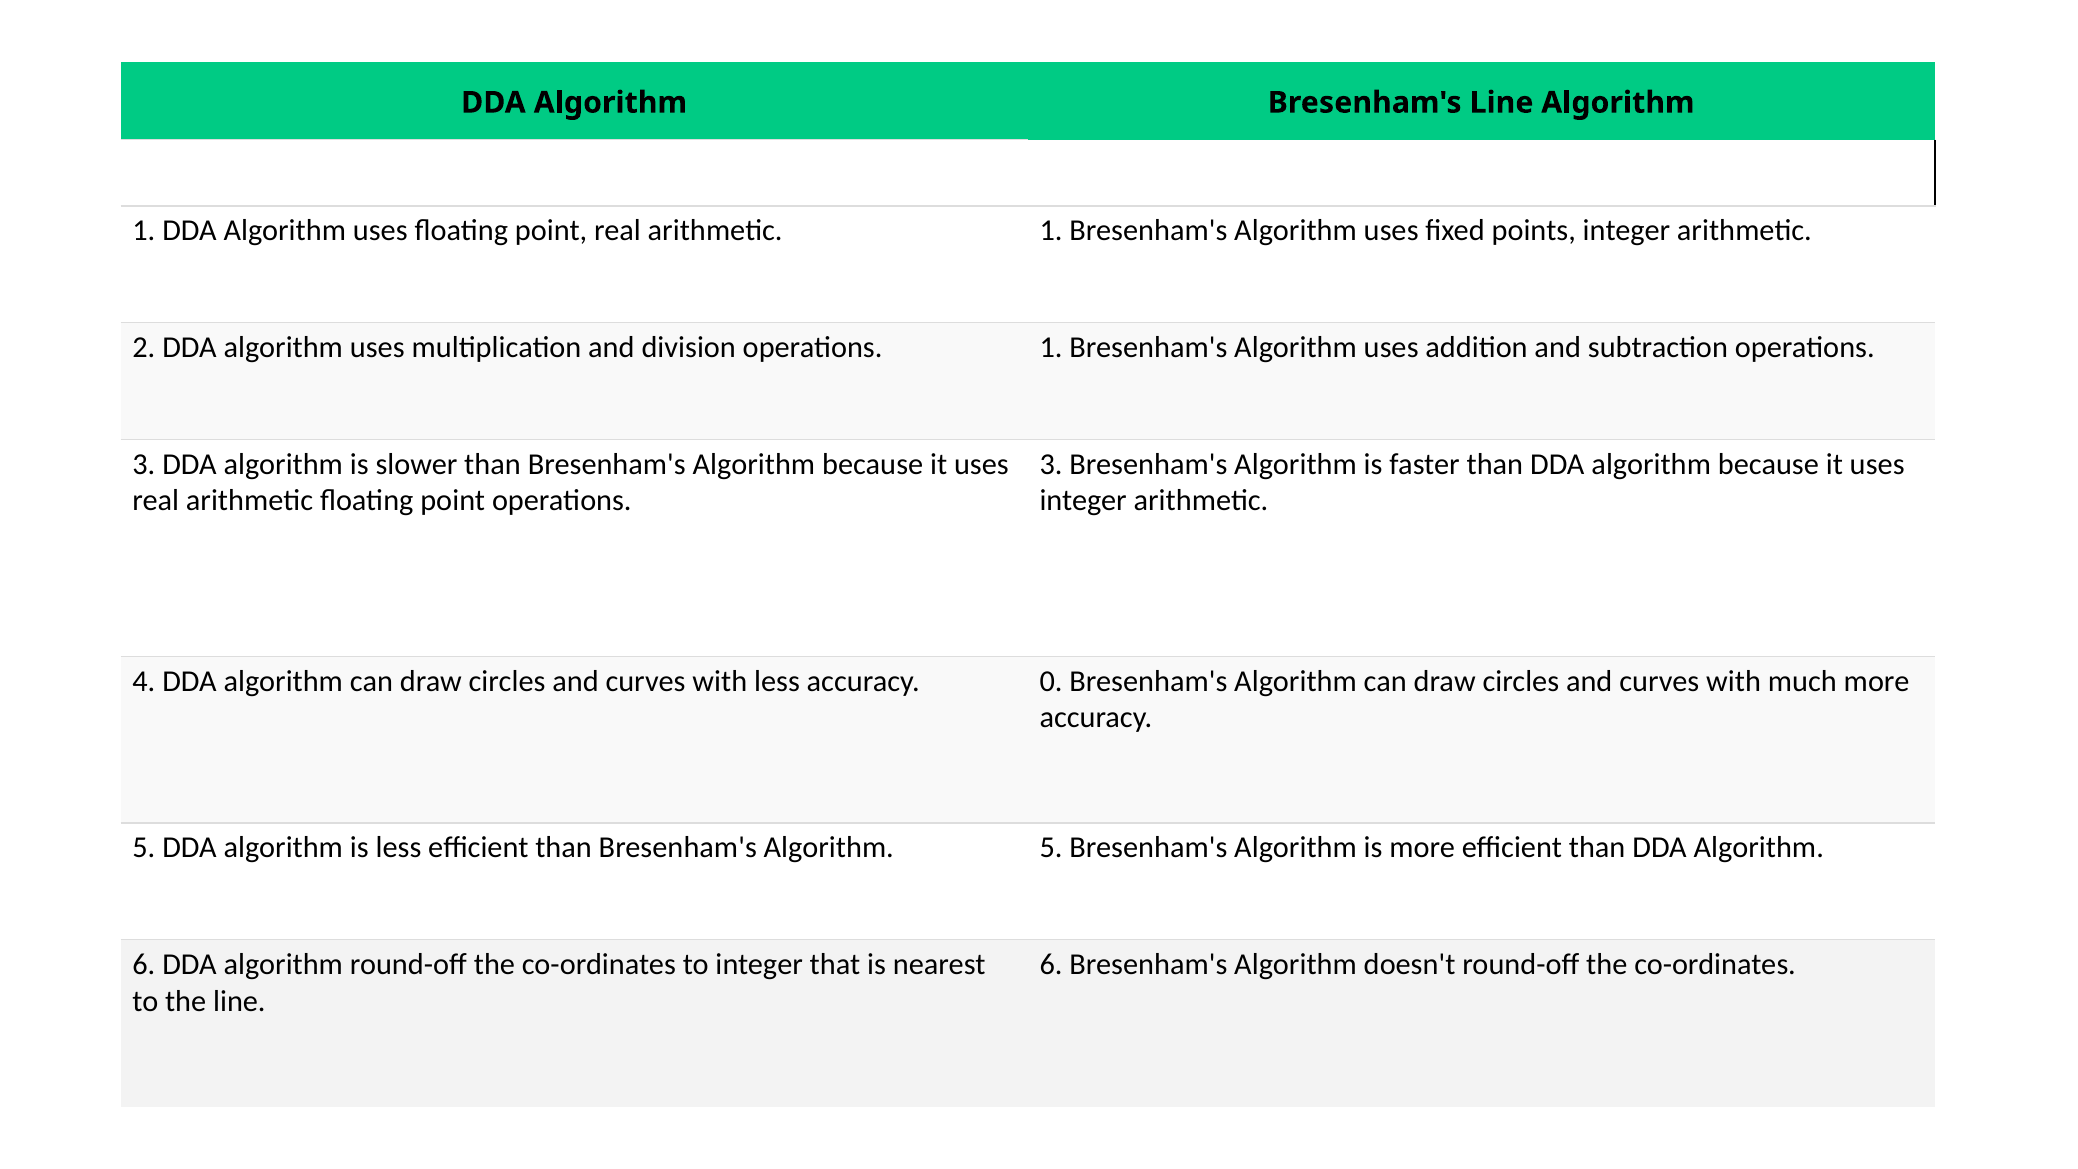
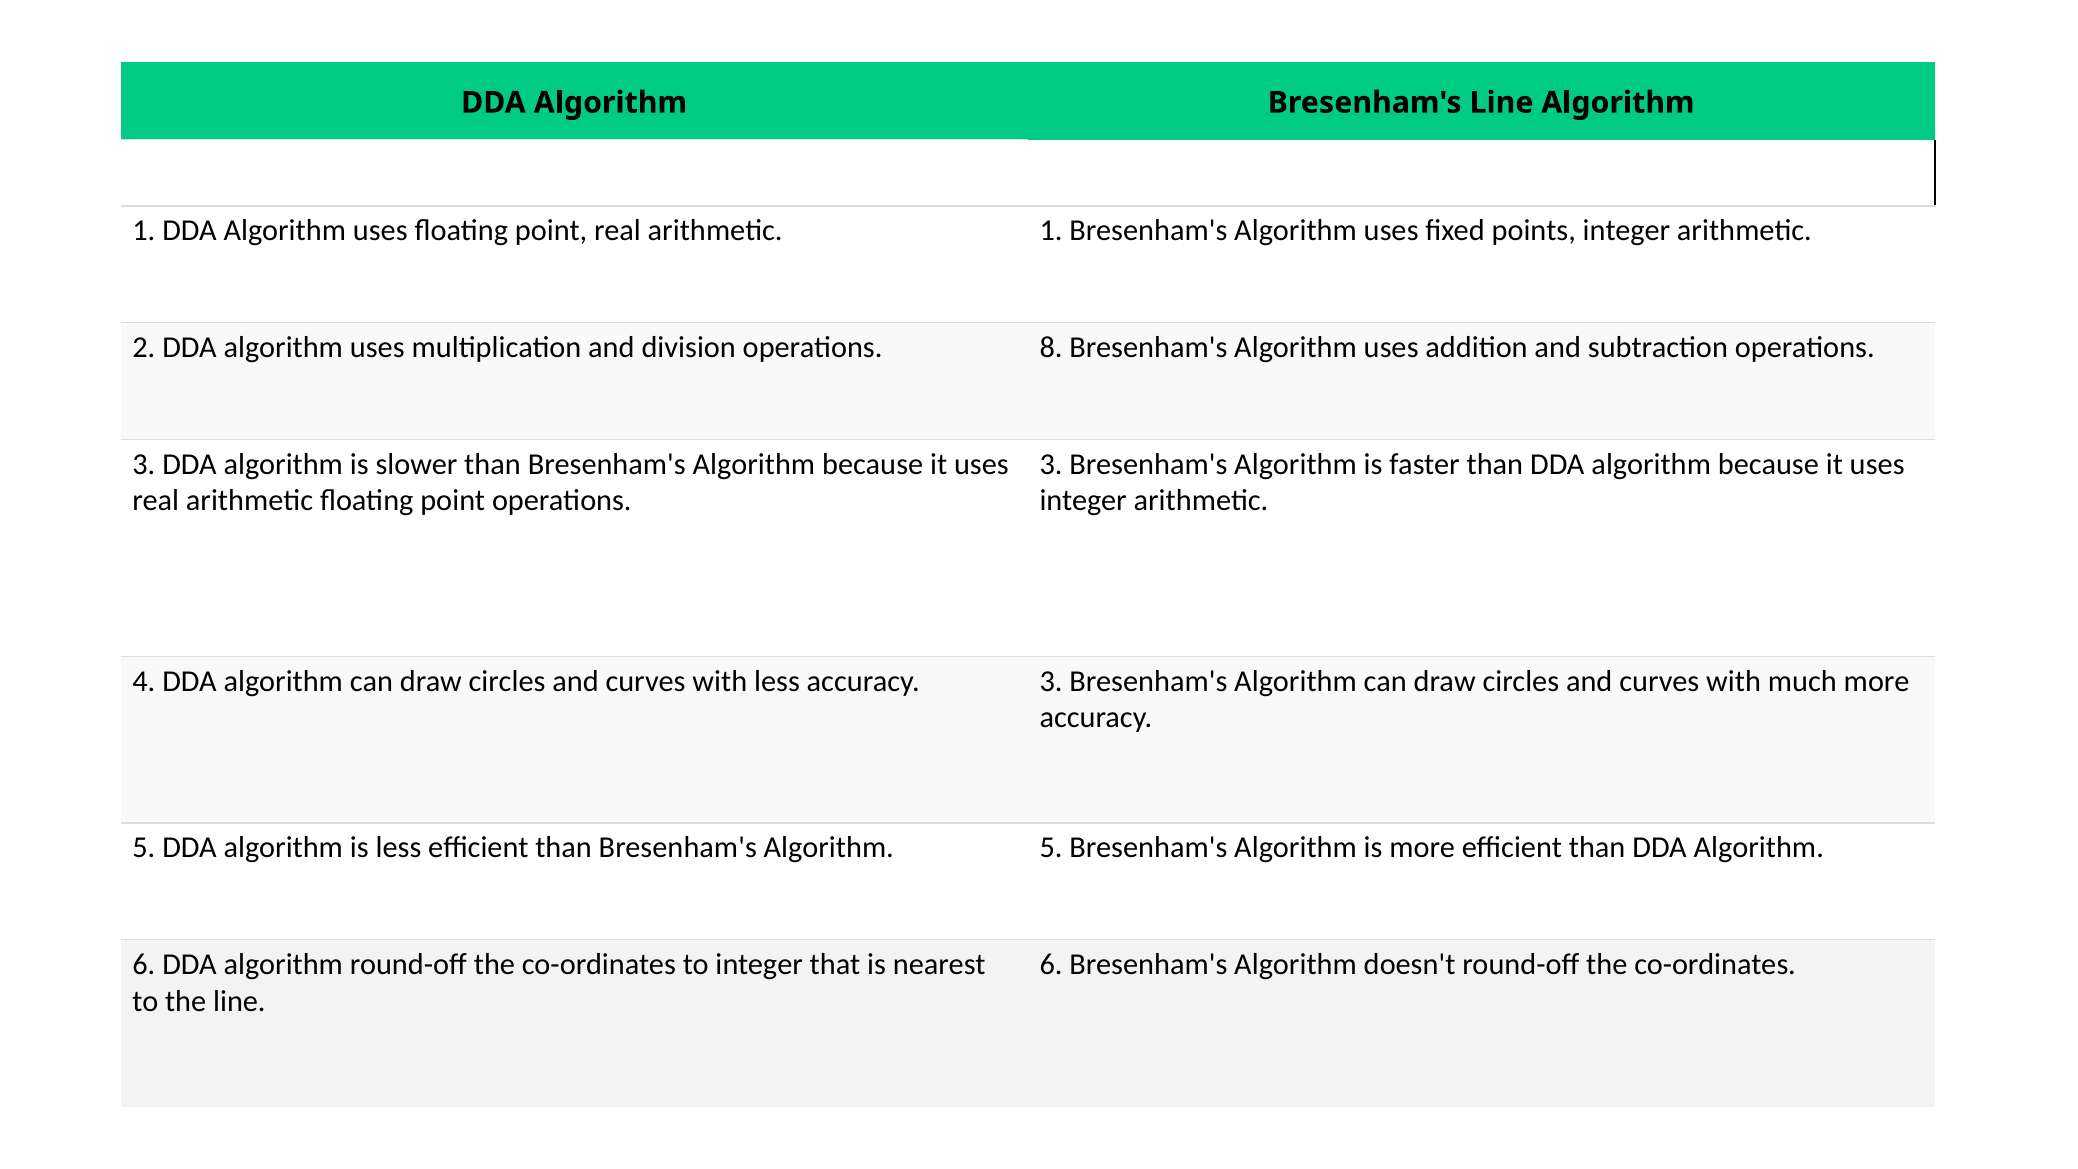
operations 1: 1 -> 8 (1051, 347)
accuracy 0: 0 -> 3 (1051, 681)
